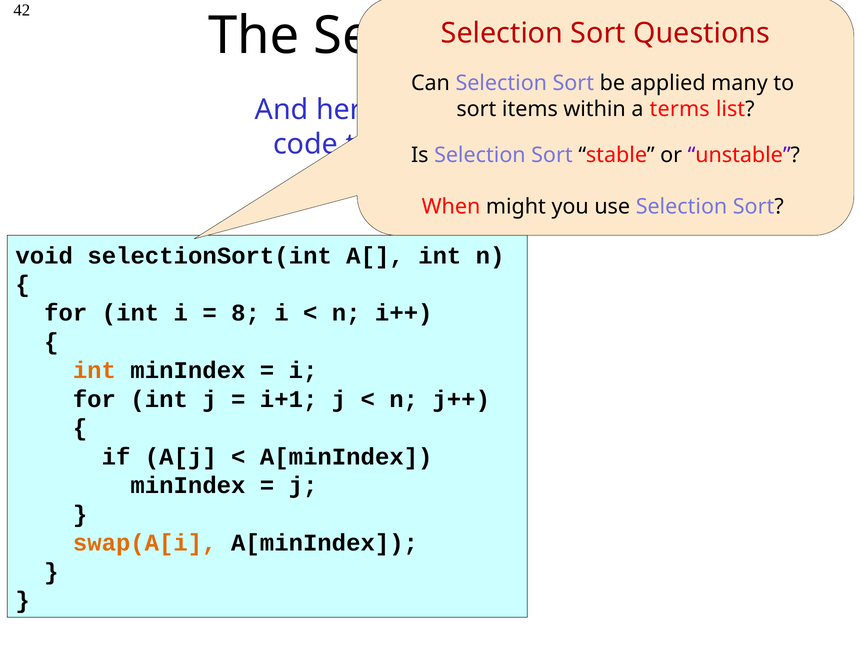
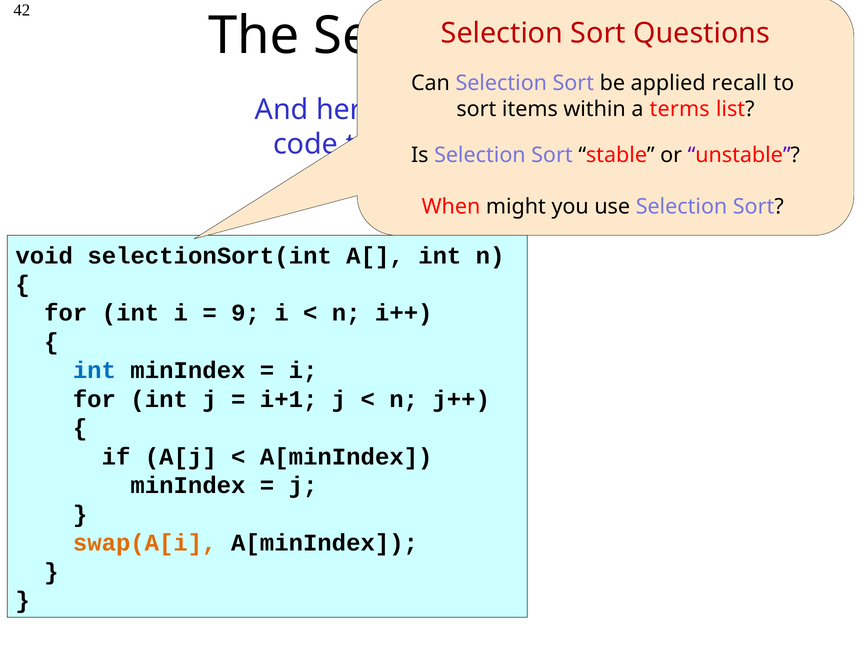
many: many -> recall (739, 83)
8: 8 -> 9 (246, 313)
int colour: orange -> blue (94, 370)
